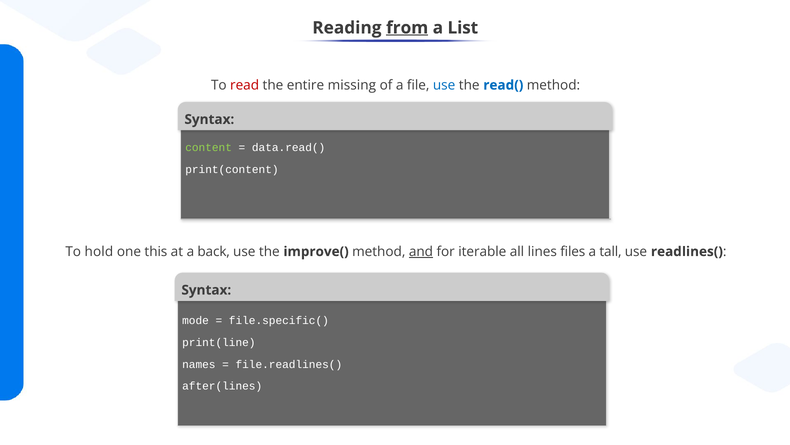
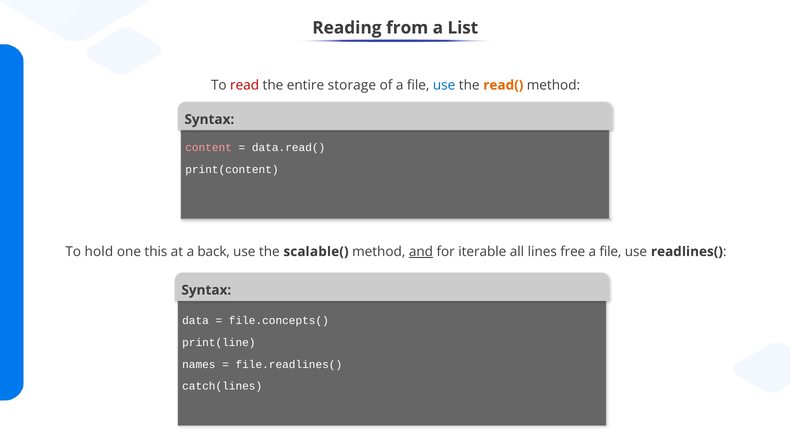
from underline: present -> none (407, 28)
missing: missing -> storage (352, 85)
read( colour: blue -> orange (503, 85)
content colour: light green -> pink (209, 148)
improve(: improve( -> scalable( (316, 251)
files: files -> free (573, 251)
tall: tall -> file (610, 251)
mode: mode -> data (196, 320)
file.specific(: file.specific( -> file.concepts( (279, 320)
after(lines: after(lines -> catch(lines (222, 386)
